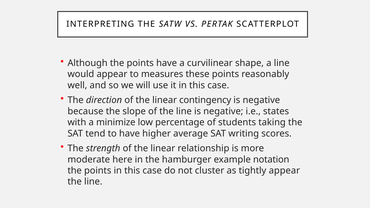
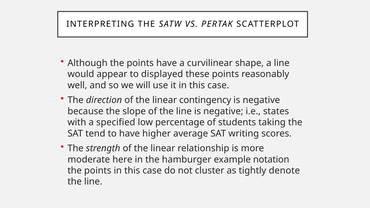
measures: measures -> displayed (162, 74)
minimize: minimize -> specified (116, 122)
tightly appear: appear -> denote (284, 171)
